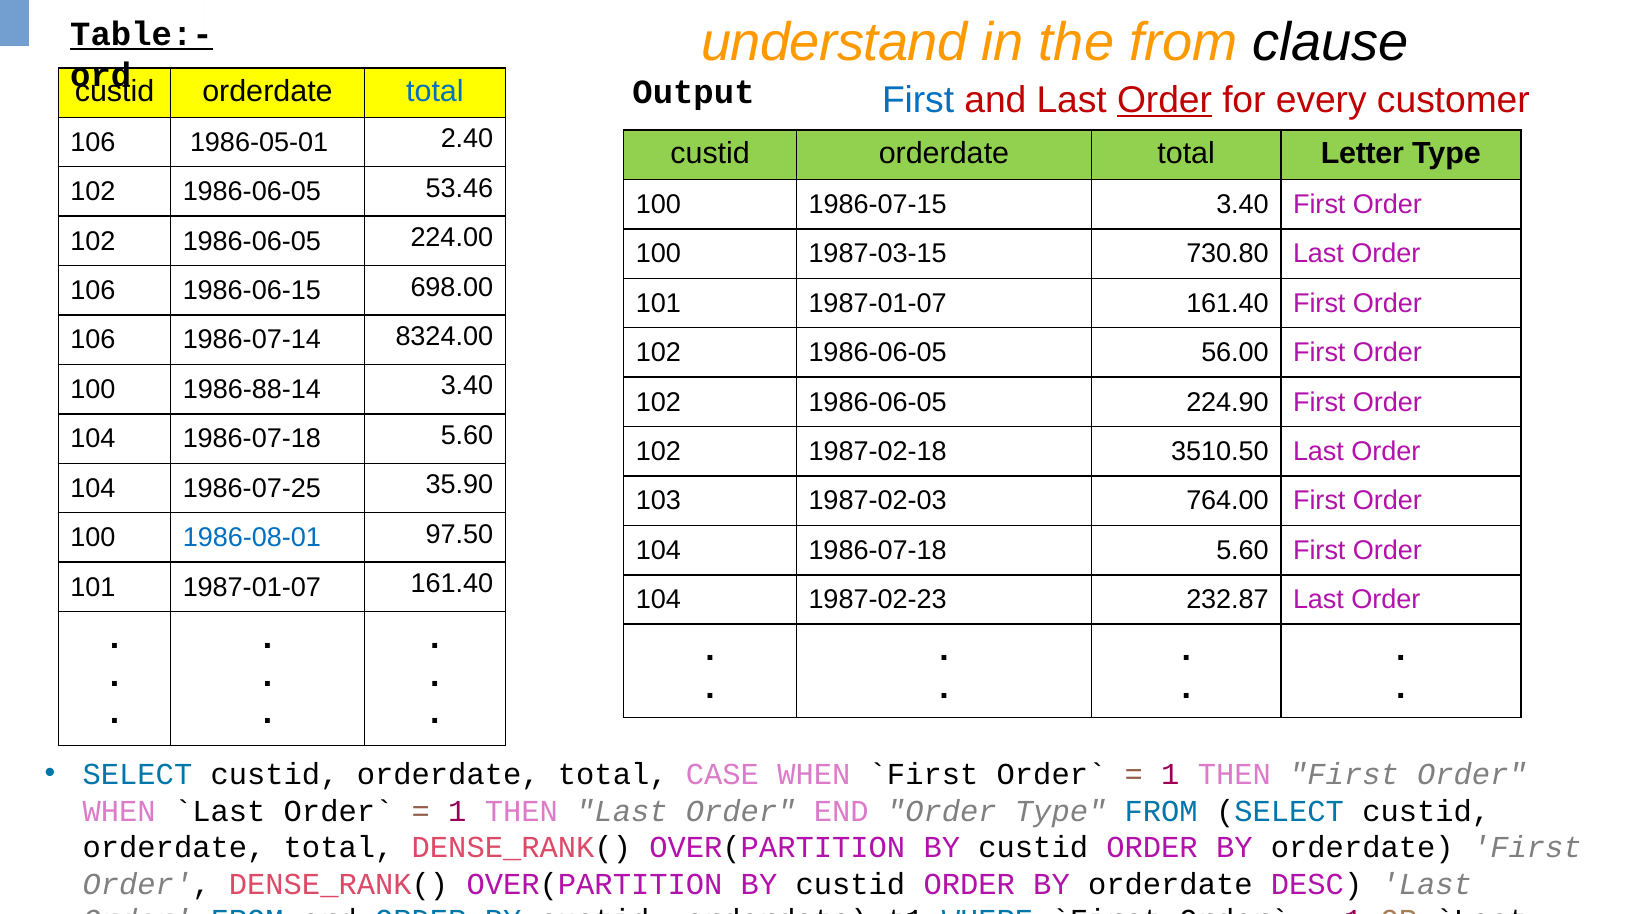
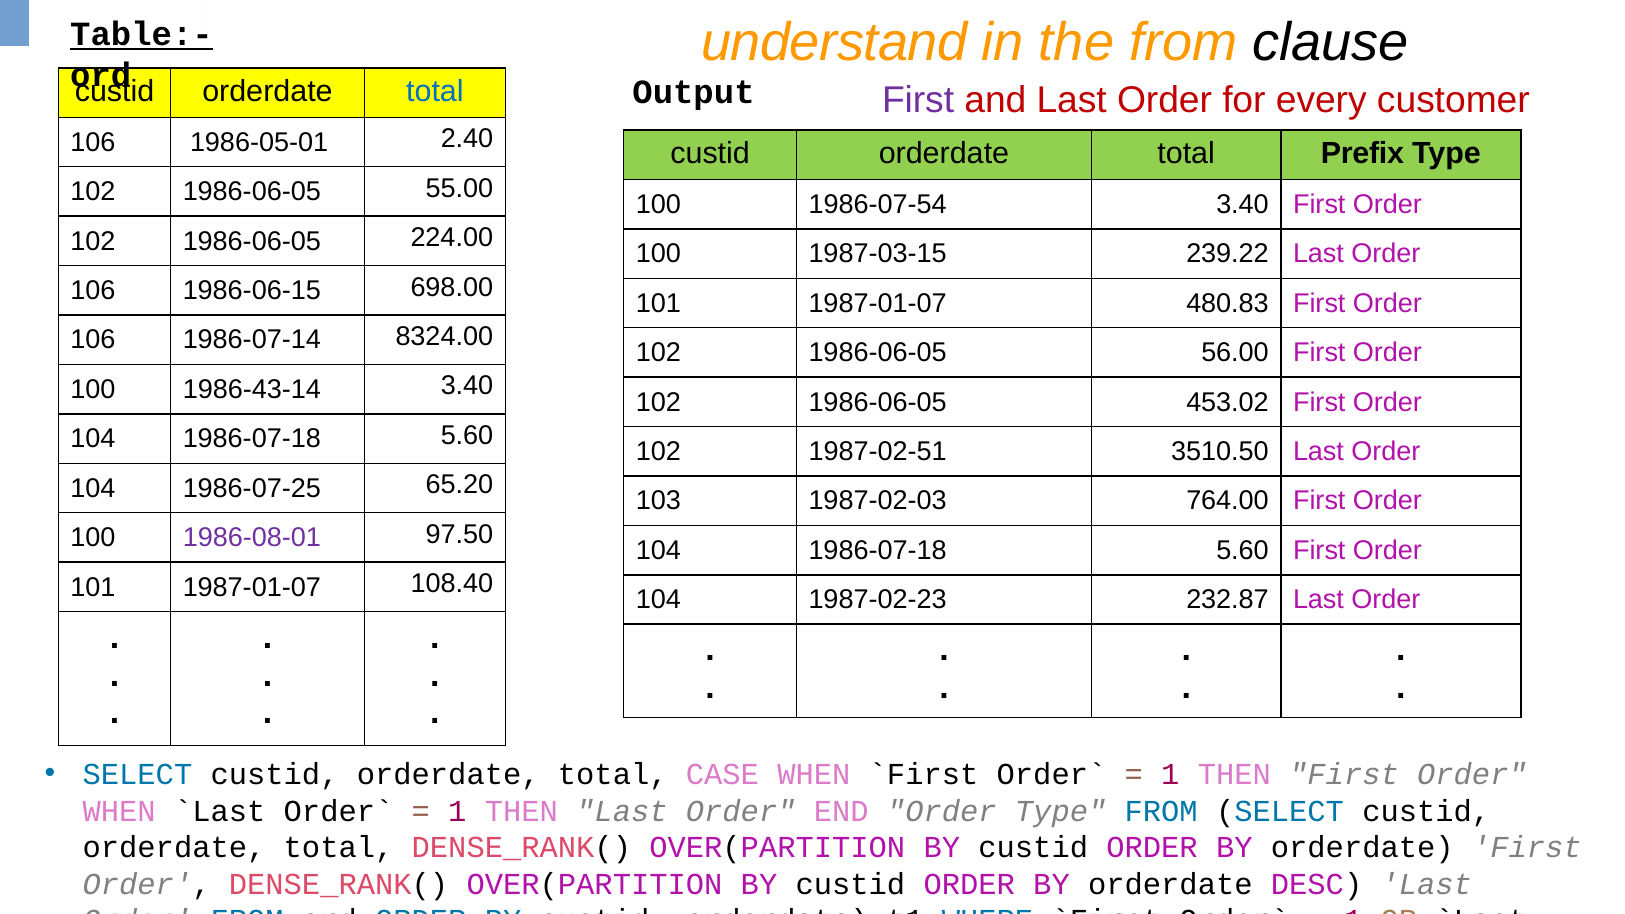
First colour: blue -> purple (918, 100)
Order underline: present -> none (1165, 100)
Letter: Letter -> Prefix (1362, 154)
53.46: 53.46 -> 55.00 (459, 188)
1986-07-15: 1986-07-15 -> 1986-07-54 (878, 205)
730.80: 730.80 -> 239.22 (1227, 254)
161.40: 161.40 -> 480.83 (1227, 303)
1986-88-14: 1986-88-14 -> 1986-43-14 (252, 390)
224.90: 224.90 -> 453.02 (1227, 402)
1987-02-18: 1987-02-18 -> 1987-02-51 (878, 452)
35.90: 35.90 -> 65.20 (459, 485)
1986-08-01 colour: blue -> purple (252, 538)
161.40: 161.40 -> 108.40 (452, 584)
